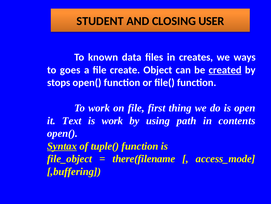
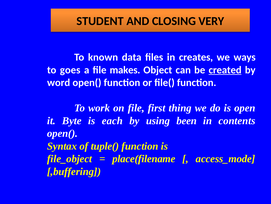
USER: USER -> VERY (211, 21)
create: create -> makes (125, 70)
stops: stops -> word (59, 82)
Text: Text -> Byte (72, 120)
is work: work -> each (112, 120)
path: path -> been (187, 120)
Syntax underline: present -> none (62, 146)
there(filename: there(filename -> place(filename (144, 158)
